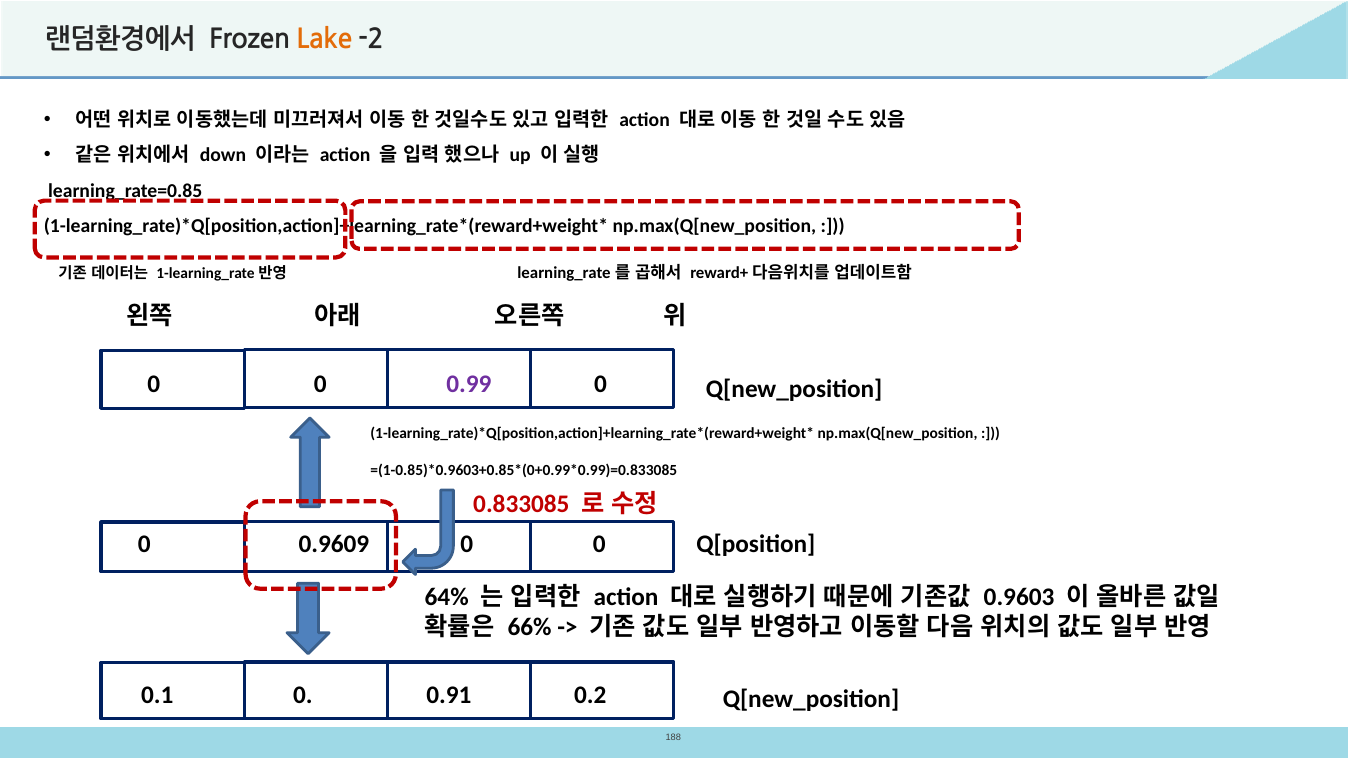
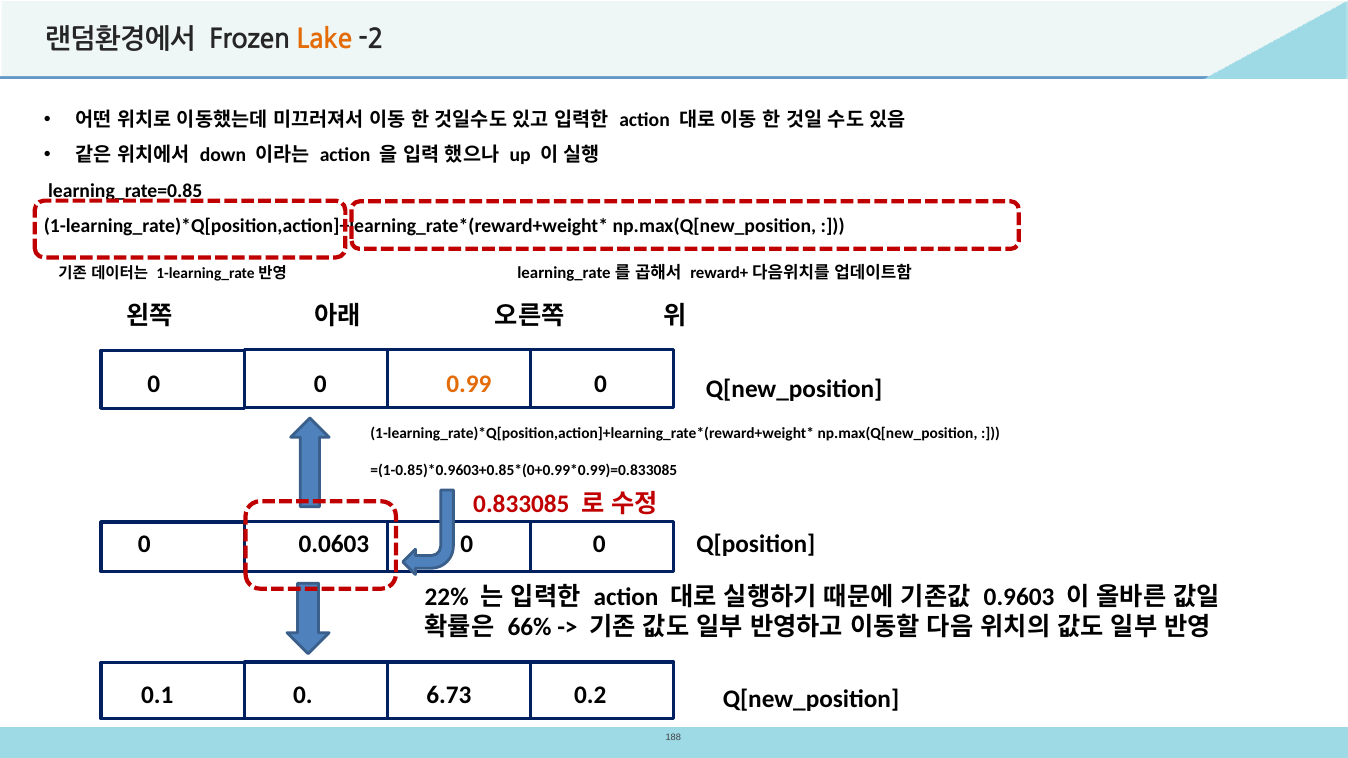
0.99 colour: purple -> orange (469, 385)
0.9609: 0.9609 -> 0.0603 (334, 545)
64%: 64% -> 22% (447, 597)
0.91: 0.91 -> 6.73 (449, 696)
